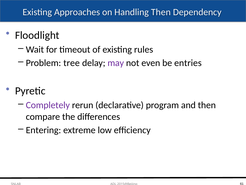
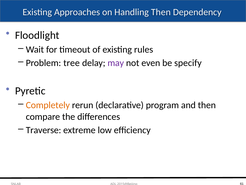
entries: entries -> specify (188, 63)
Completely colour: purple -> orange (48, 105)
Entering: Entering -> Traverse (43, 130)
